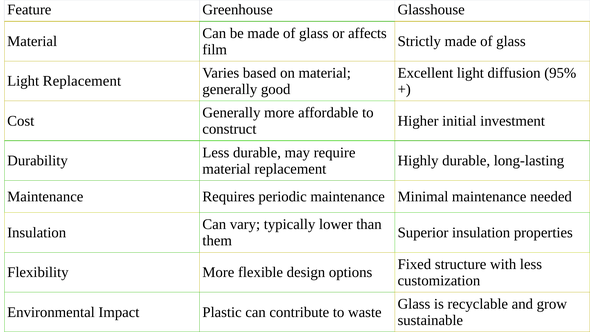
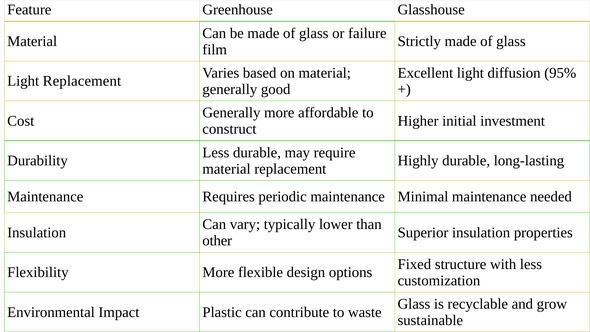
affects: affects -> failure (367, 33)
them: them -> other (217, 241)
